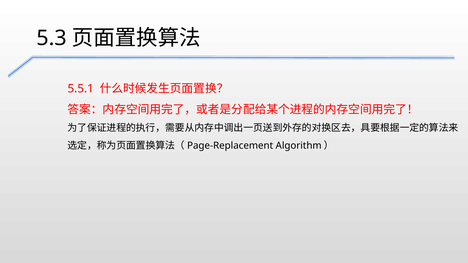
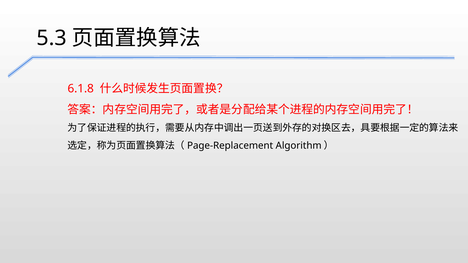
5.5.1: 5.5.1 -> 6.1.8 (81, 89)
